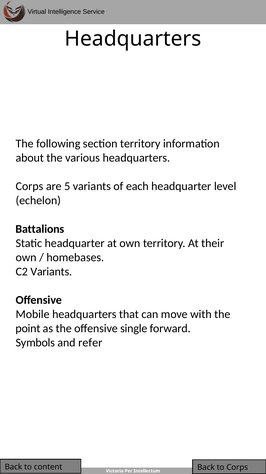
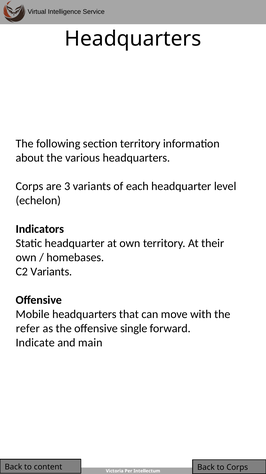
5: 5 -> 3 (67, 186)
Battalions: Battalions -> Indicators (40, 228)
point: point -> refer (28, 328)
Symbols: Symbols -> Indicate (35, 342)
refer: refer -> main (90, 342)
